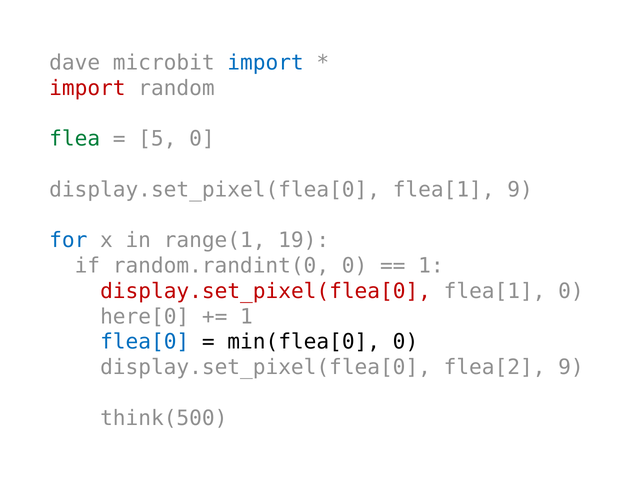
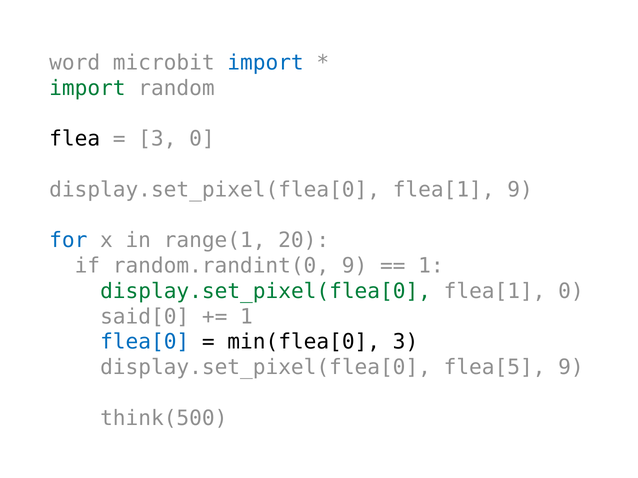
dave: dave -> word (75, 63)
import colour: red -> green (87, 88)
flea colour: green -> black (75, 139)
5: 5 -> 3 (157, 139)
19: 19 -> 20 (304, 241)
random.randint(0 0: 0 -> 9 (355, 266)
display.set_pixel(flea[0 colour: red -> green (266, 292)
here[0: here[0 -> said[0 (145, 317)
min(flea[0 0: 0 -> 3 (405, 342)
flea[2: flea[2 -> flea[5 (495, 368)
